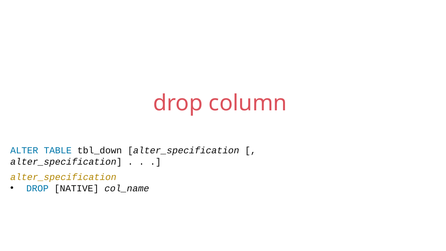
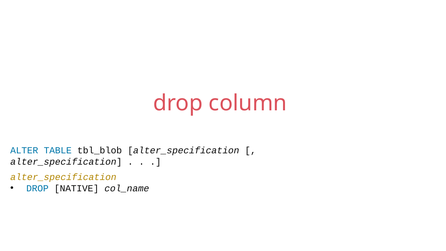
tbl_down: tbl_down -> tbl_blob (100, 150)
